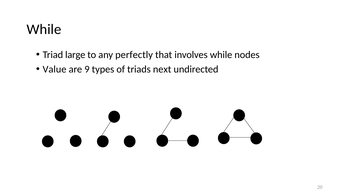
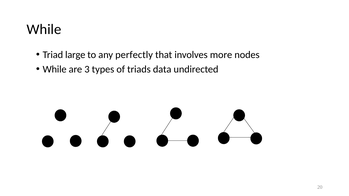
involves while: while -> more (221, 55)
Value: Value -> While (55, 69)
9: 9 -> 3 (87, 69)
next: next -> data (162, 69)
